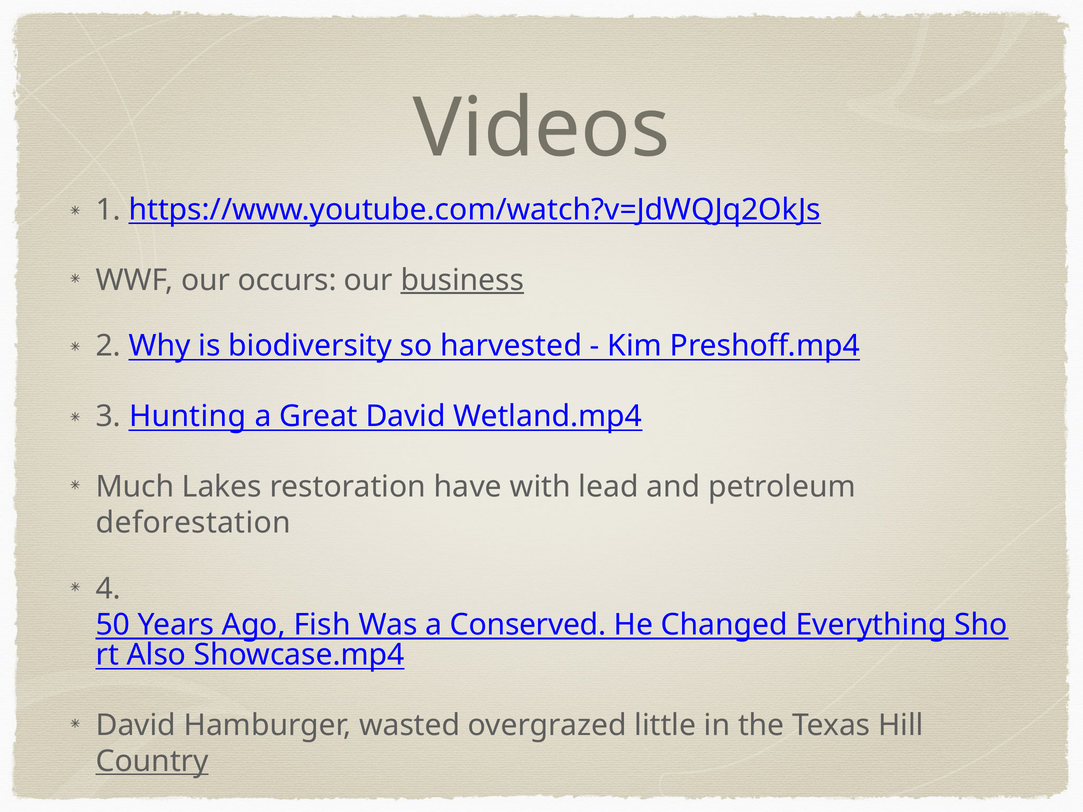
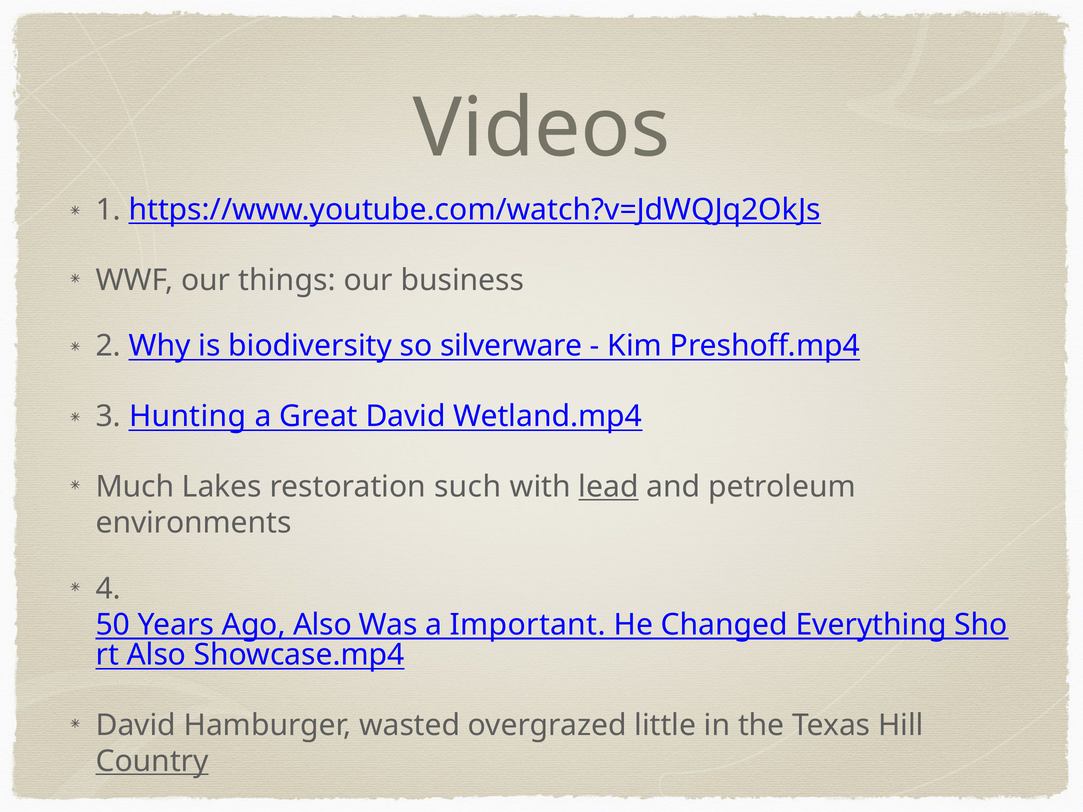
occurs: occurs -> things (287, 280)
business underline: present -> none (462, 280)
harvested: harvested -> silverware (511, 346)
have: have -> such (468, 487)
lead underline: none -> present (609, 487)
deforestation: deforestation -> environments (194, 523)
Ago Fish: Fish -> Also (322, 625)
Conserved: Conserved -> Important (528, 625)
